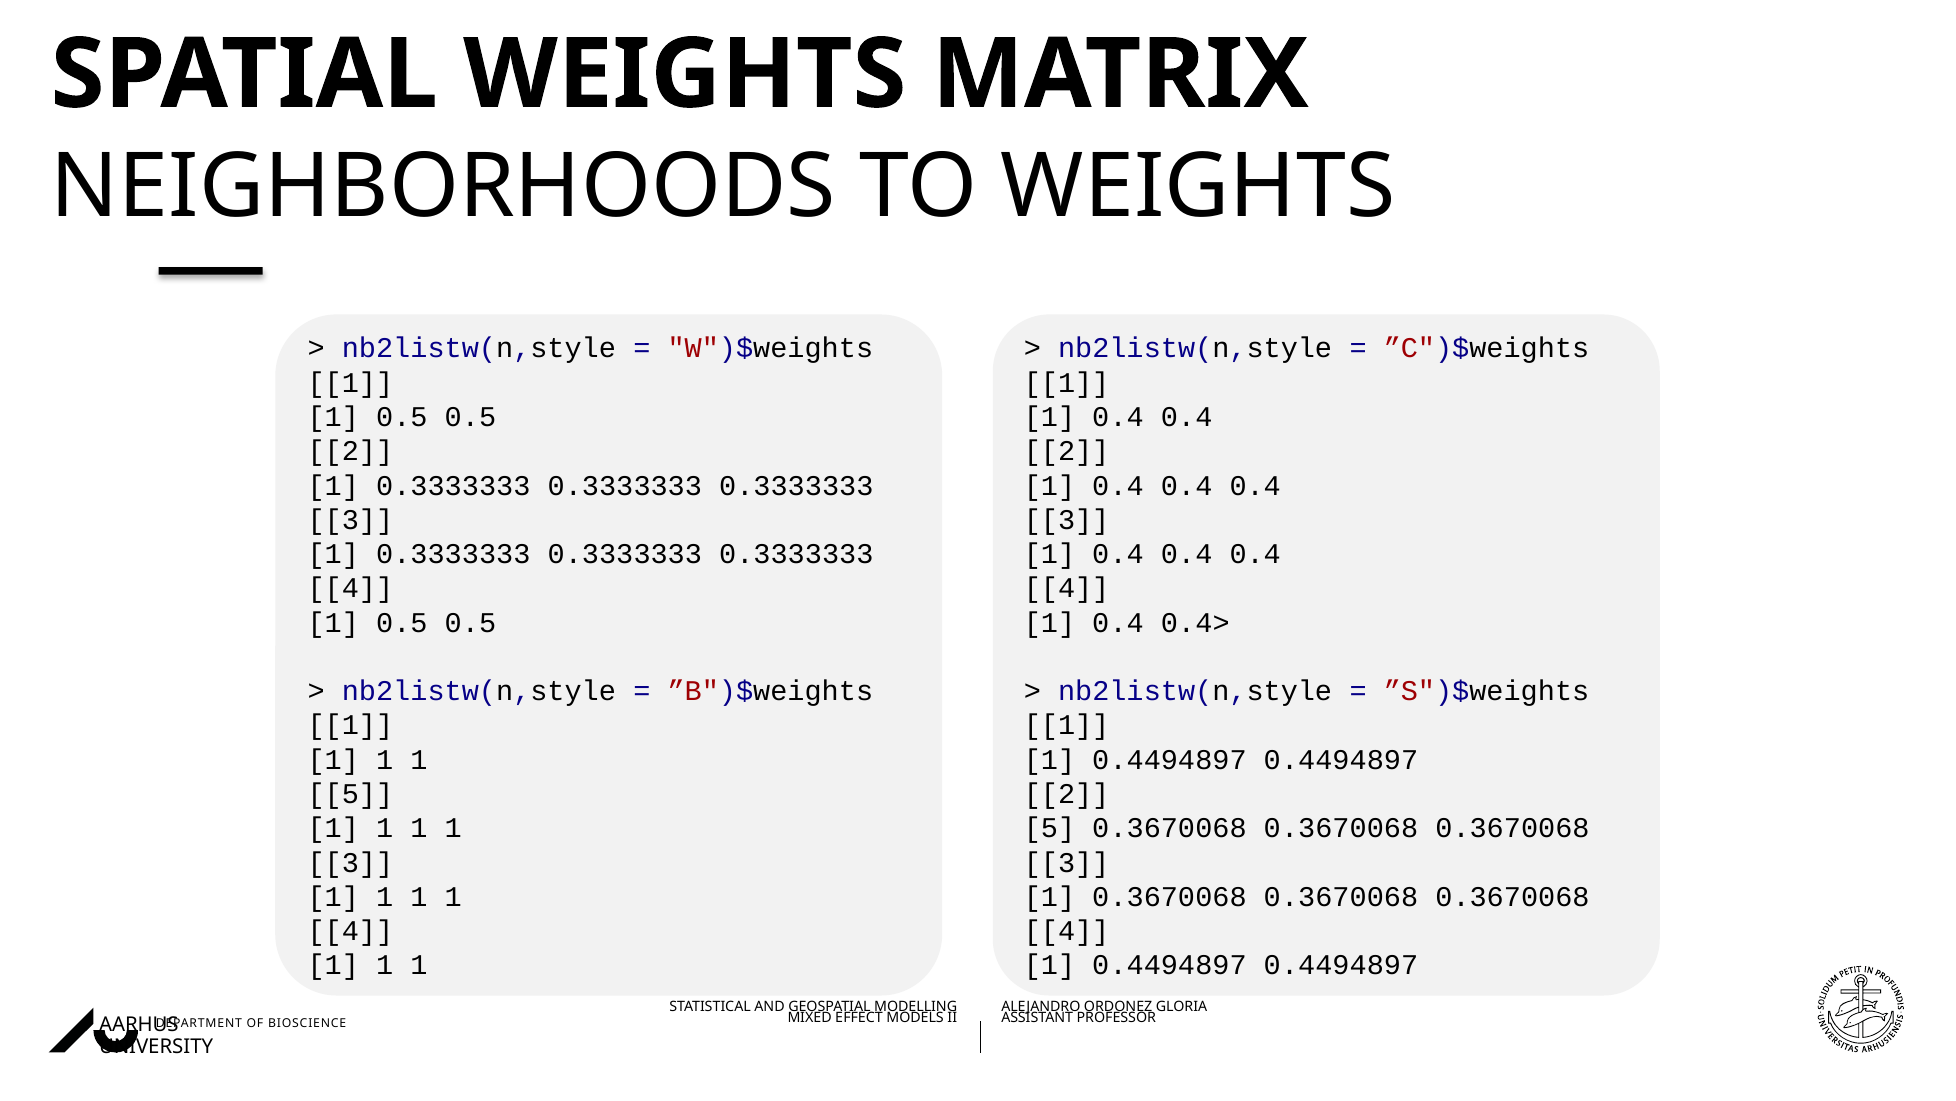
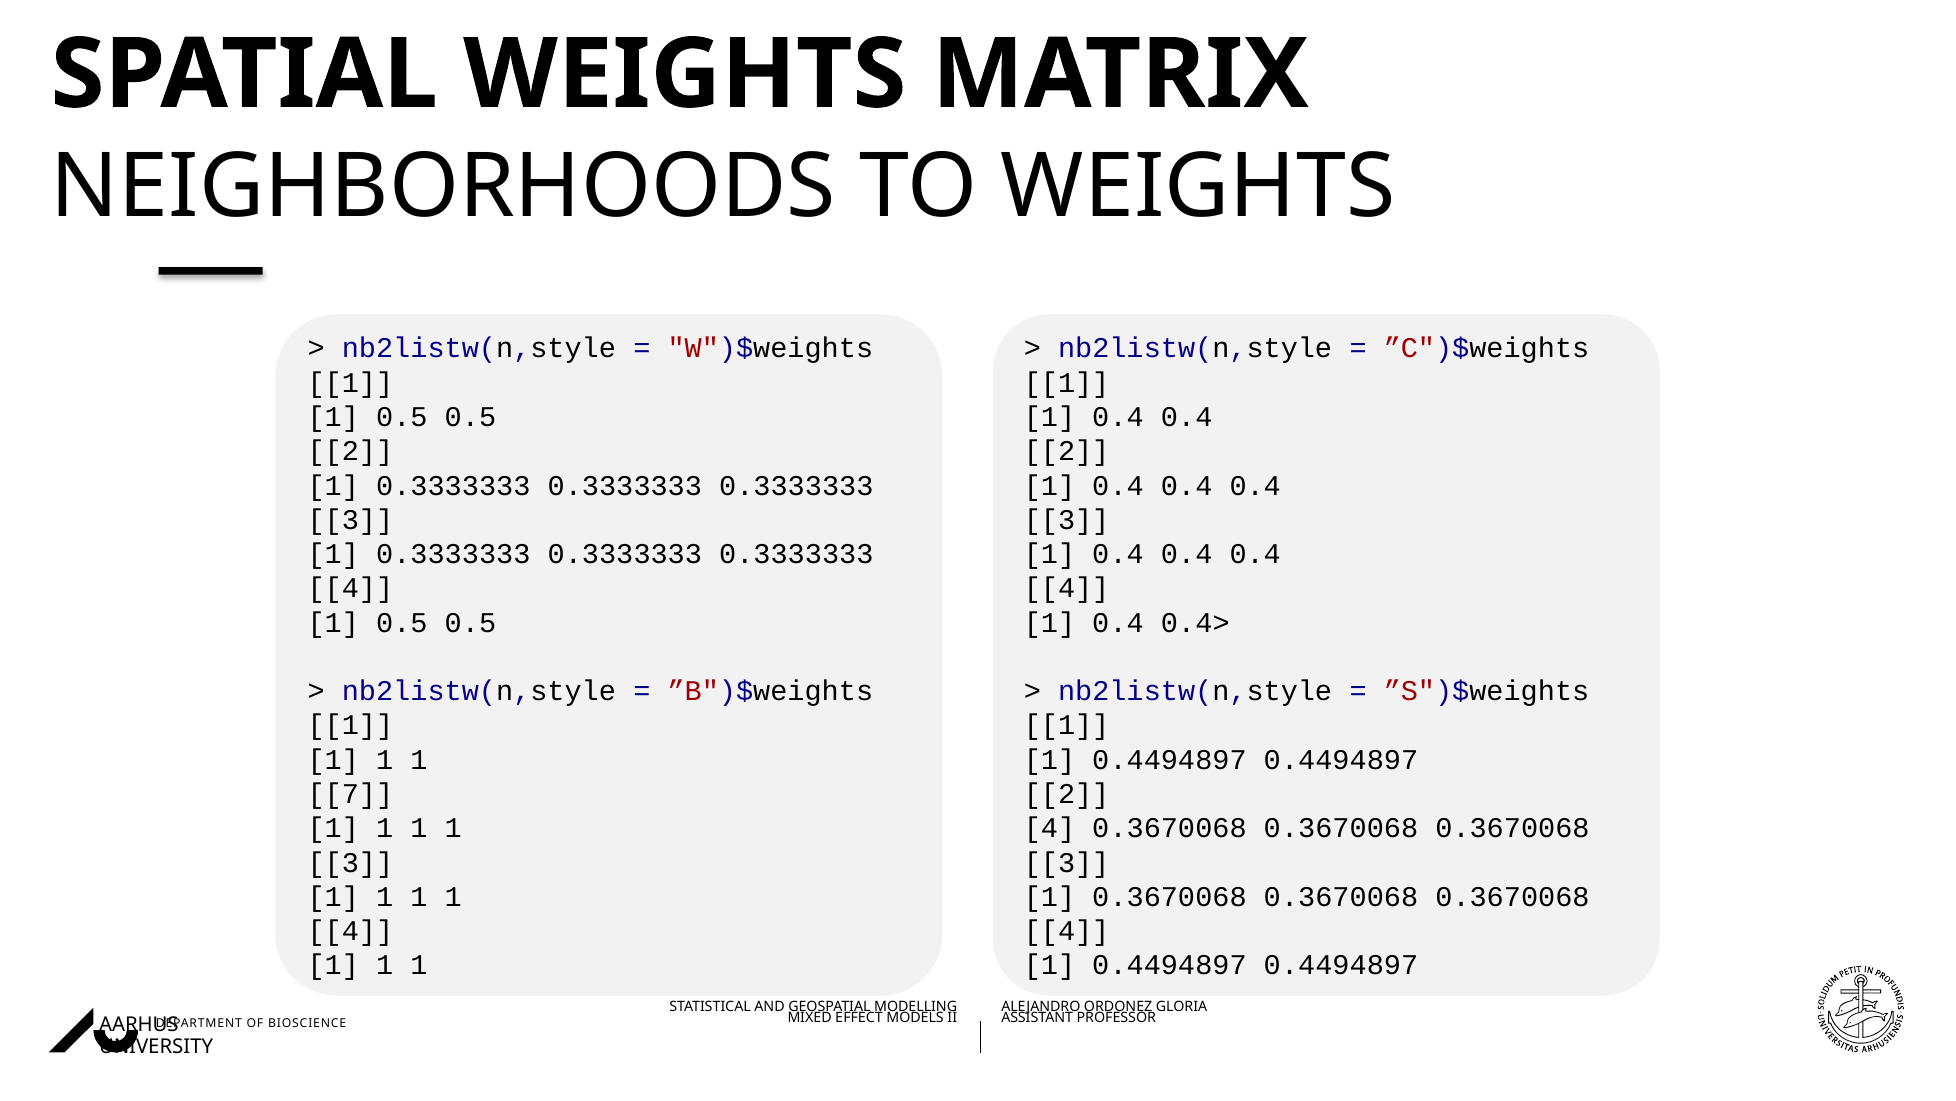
5: 5 -> 7 (350, 794)
5: 5 -> 4 (1049, 828)
